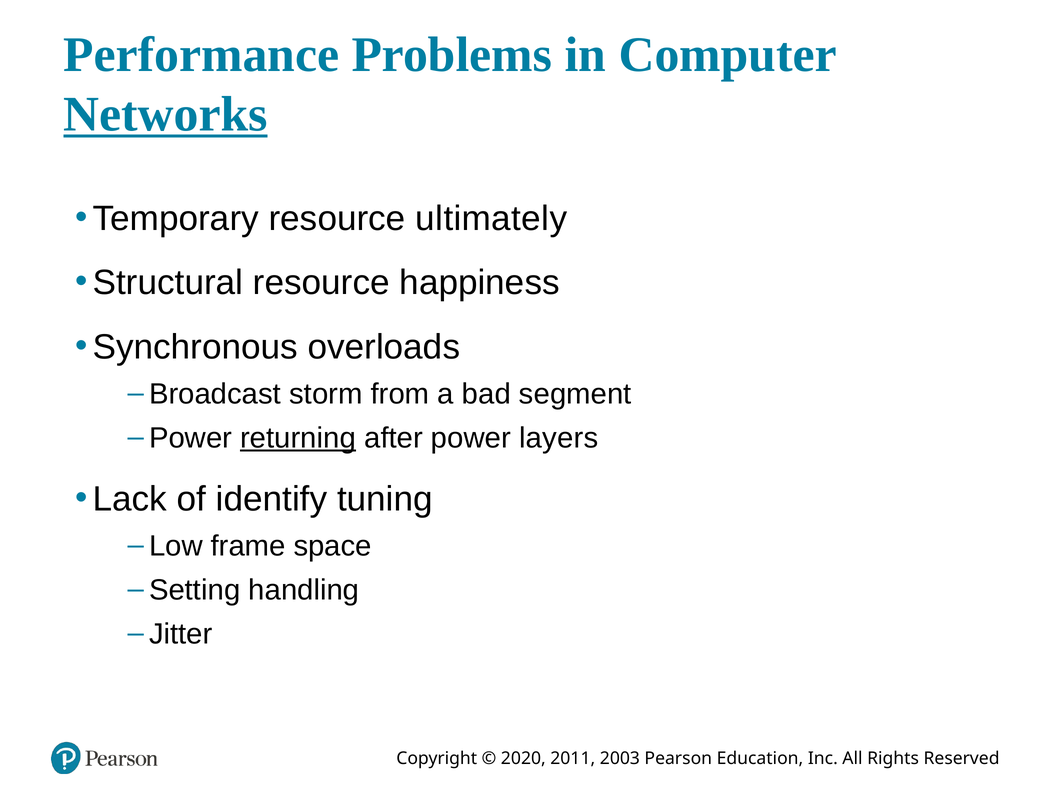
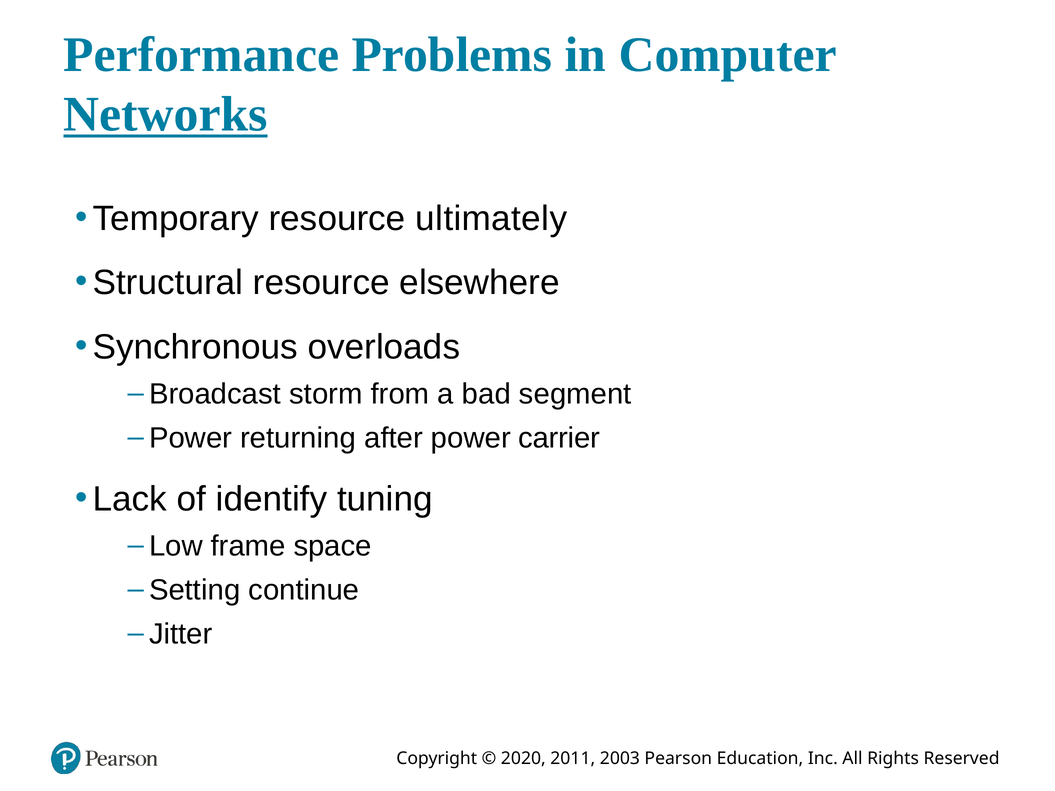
happiness: happiness -> elsewhere (480, 283)
returning underline: present -> none (298, 438)
layers: layers -> carrier (559, 438)
handling: handling -> continue (304, 590)
